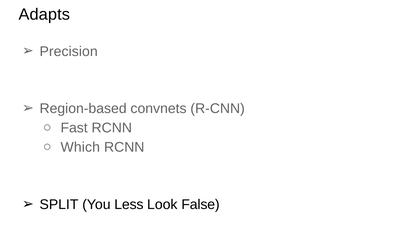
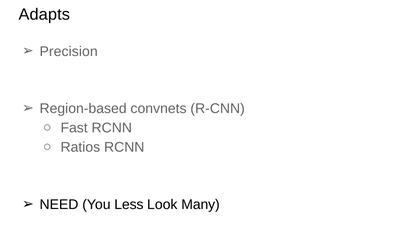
Which: Which -> Ratios (80, 147)
SPLIT: SPLIT -> NEED (59, 205)
False: False -> Many (201, 205)
